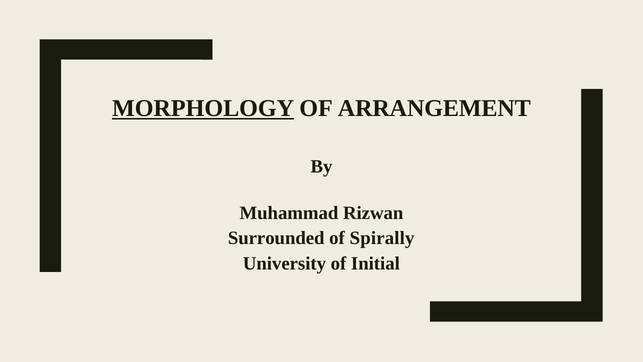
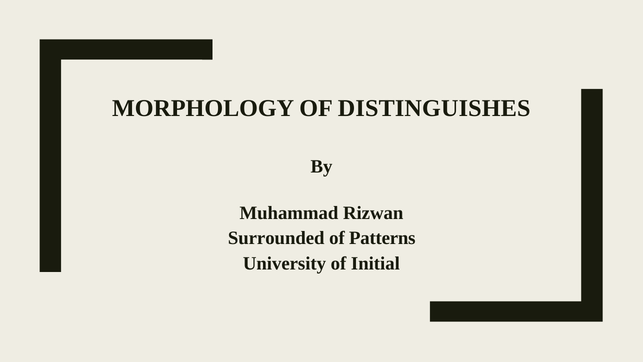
MORPHOLOGY underline: present -> none (203, 108)
ARRANGEMENT: ARRANGEMENT -> DISTINGUISHES (434, 108)
Spirally: Spirally -> Patterns (382, 238)
